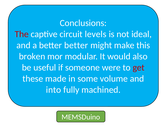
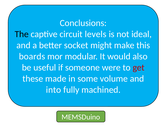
The colour: red -> black (22, 34)
better better: better -> socket (76, 45)
broken: broken -> boards (32, 56)
